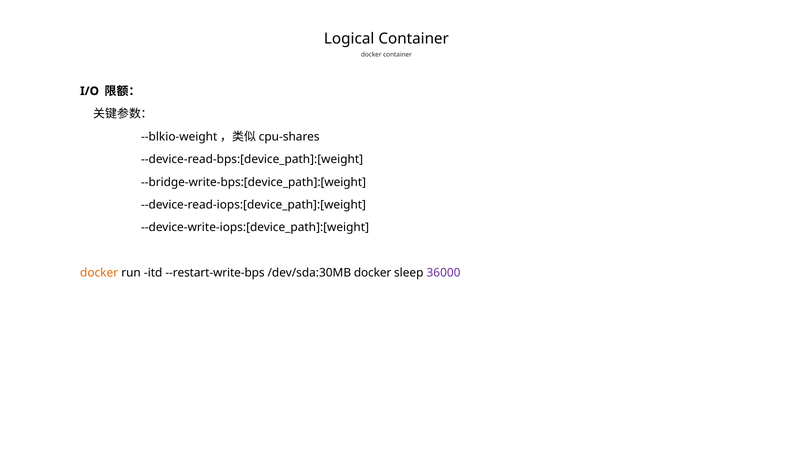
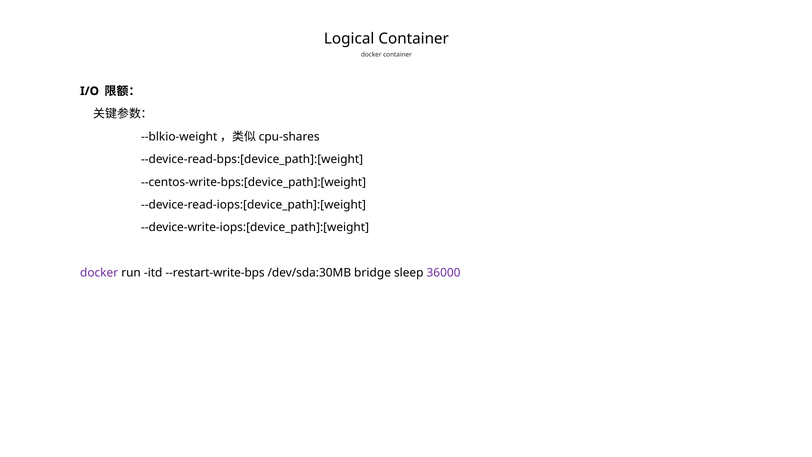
--bridge-write-bps:[device_path]:[weight: --bridge-write-bps:[device_path]:[weight -> --centos-write-bps:[device_path]:[weight (254, 182)
docker colour: orange -> purple (99, 273)
/dev/sda:30MB docker: docker -> bridge (373, 273)
